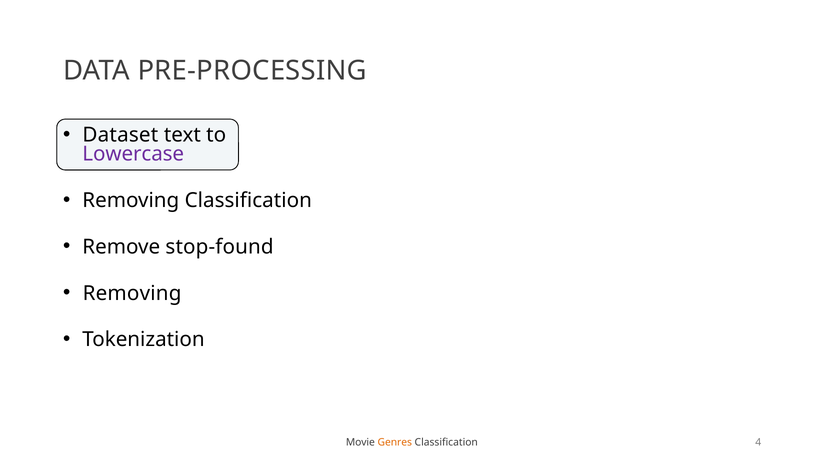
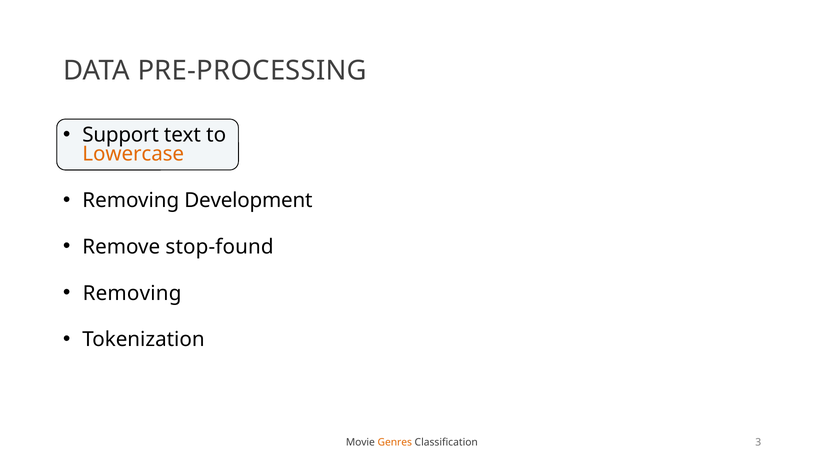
Dataset: Dataset -> Support (121, 135)
Lowercase colour: purple -> orange (133, 154)
Removing Classification: Classification -> Development (248, 200)
4: 4 -> 3 (758, 442)
